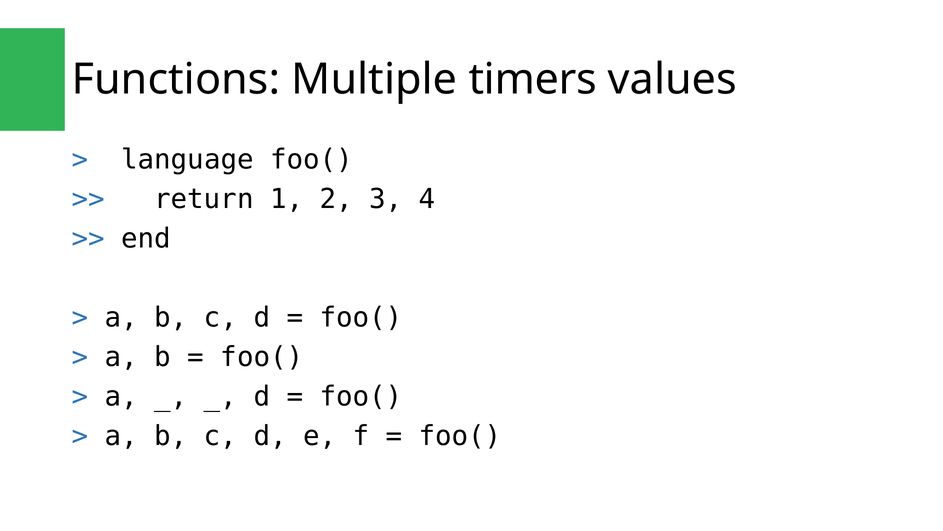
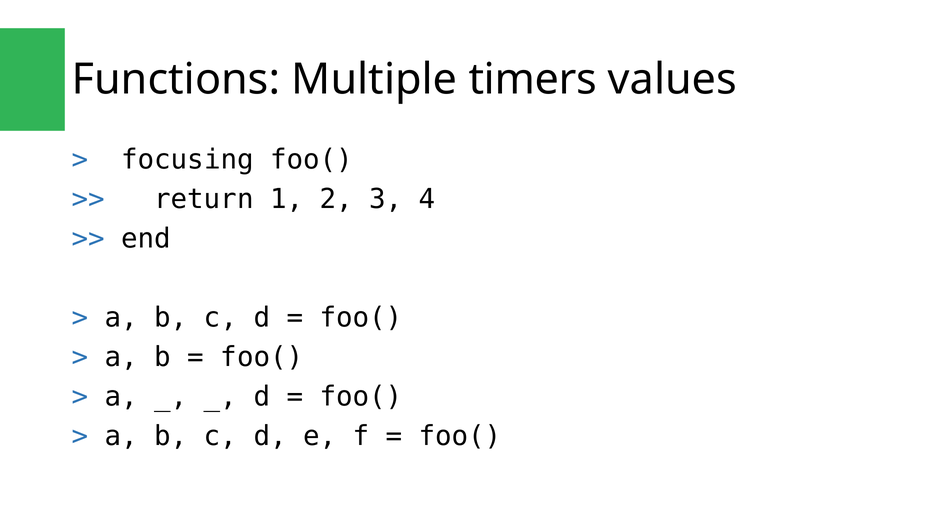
language: language -> focusing (188, 159)
